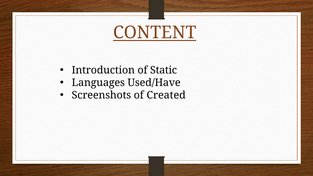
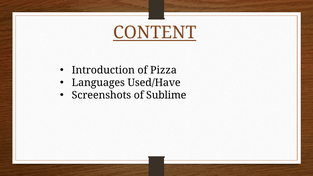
Static: Static -> Pizza (163, 70)
Created: Created -> Sublime (166, 95)
